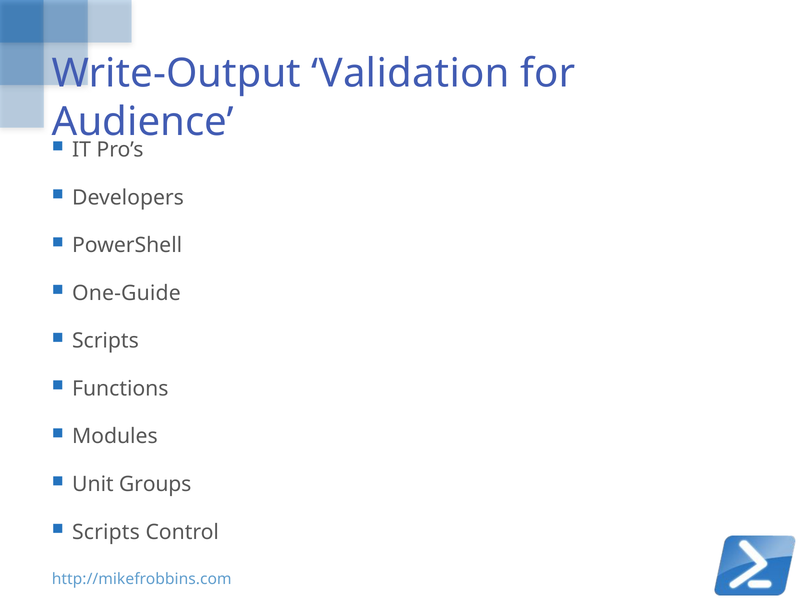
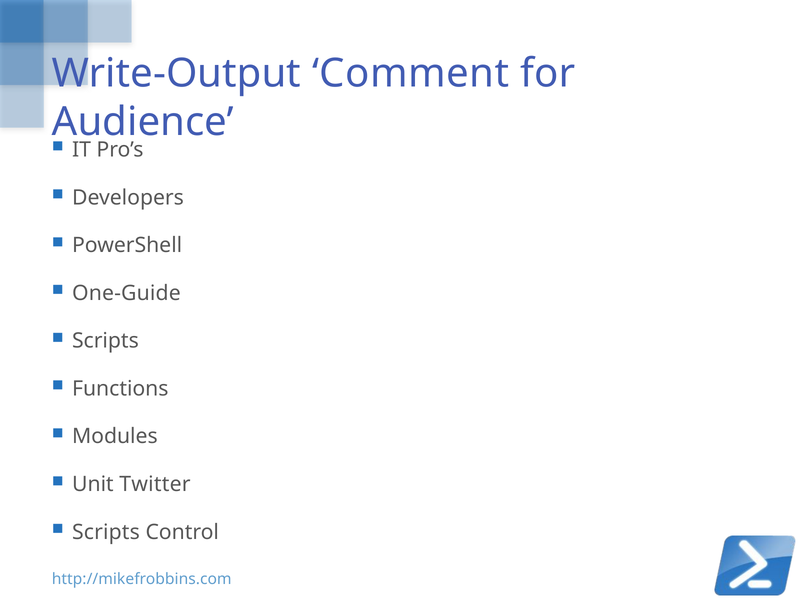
Validation: Validation -> Comment (411, 74)
Groups: Groups -> Twitter (155, 485)
